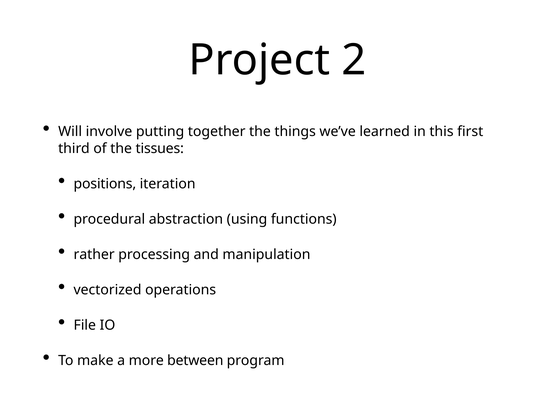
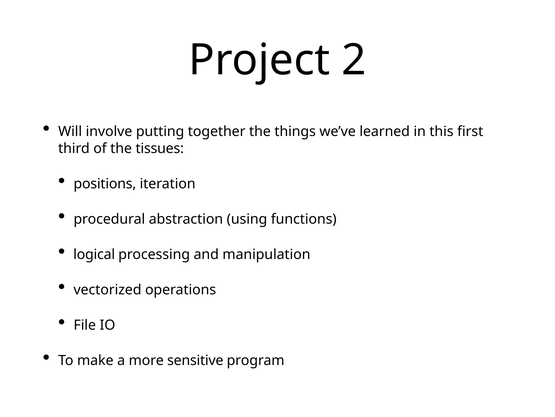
rather: rather -> logical (94, 254)
between: between -> sensitive (195, 360)
